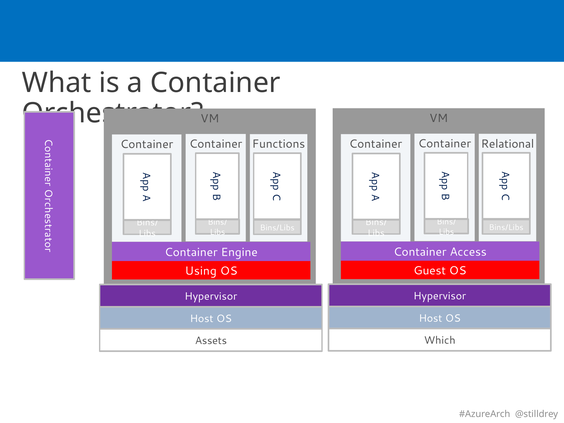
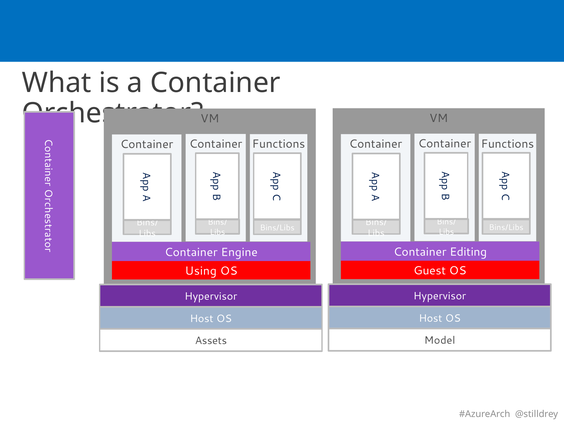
Relational: Relational -> Functions (507, 144)
Access: Access -> Editing (468, 252)
Which: Which -> Model (440, 340)
